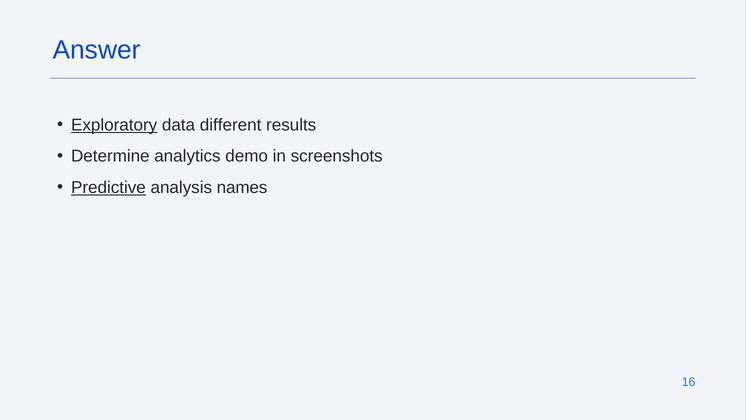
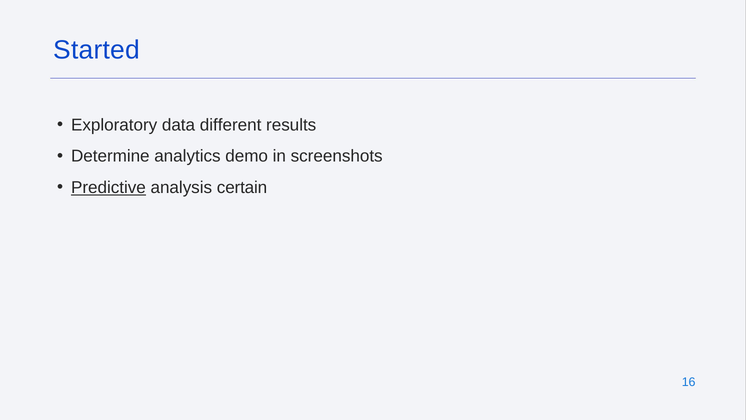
Answer: Answer -> Started (96, 50)
Exploratory underline: present -> none (114, 125)
names: names -> certain (242, 188)
